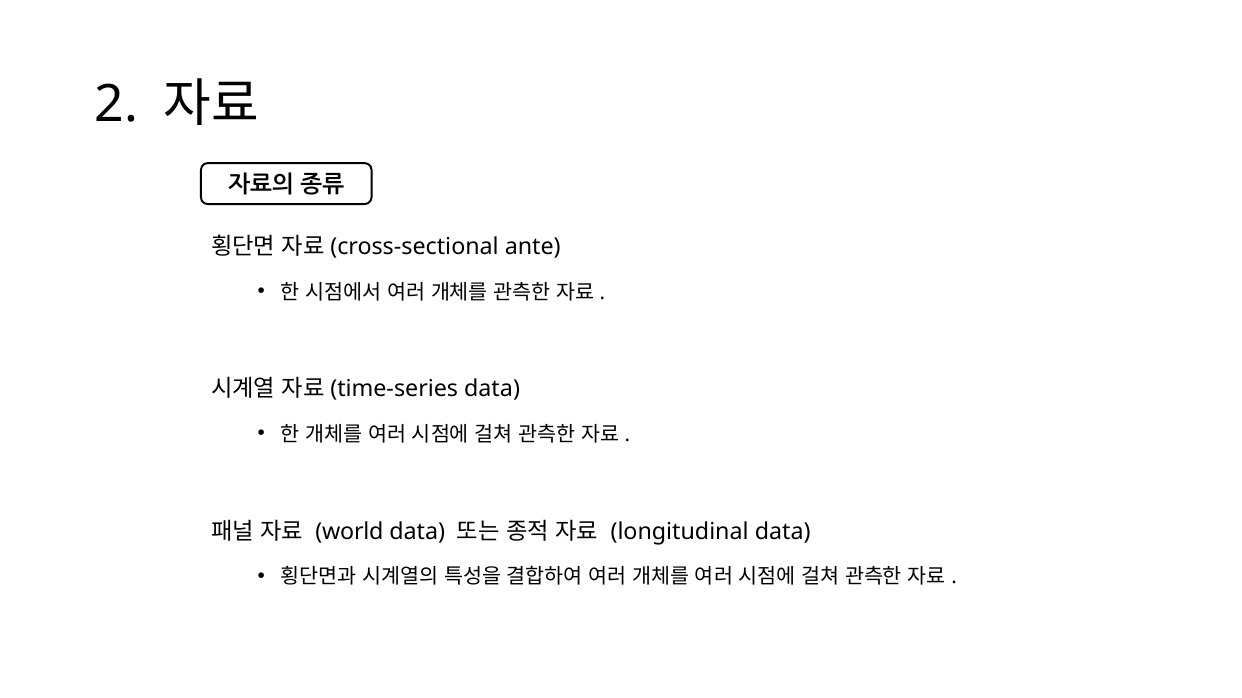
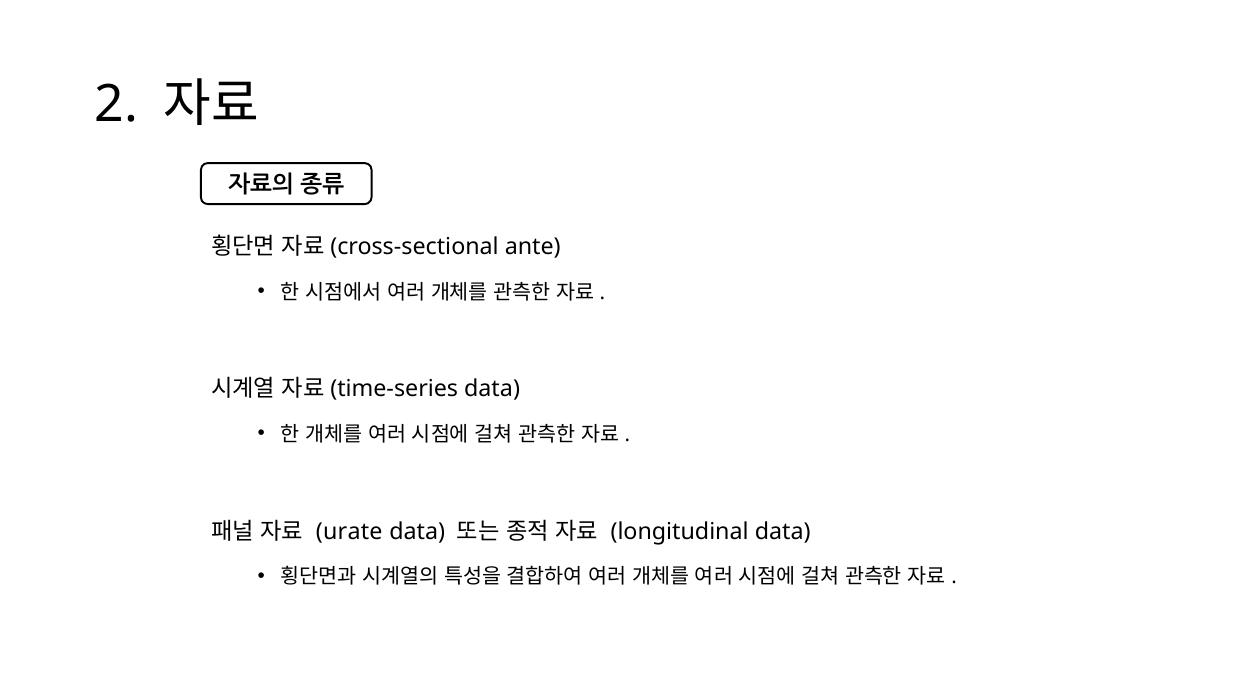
world: world -> urate (349, 532)
